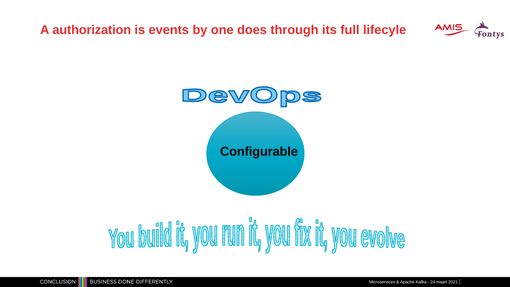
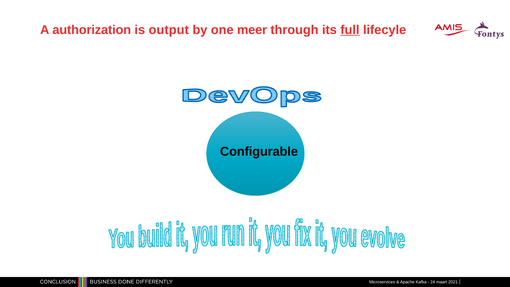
events: events -> output (169, 30)
does: does -> meer (252, 30)
full underline: none -> present (350, 30)
